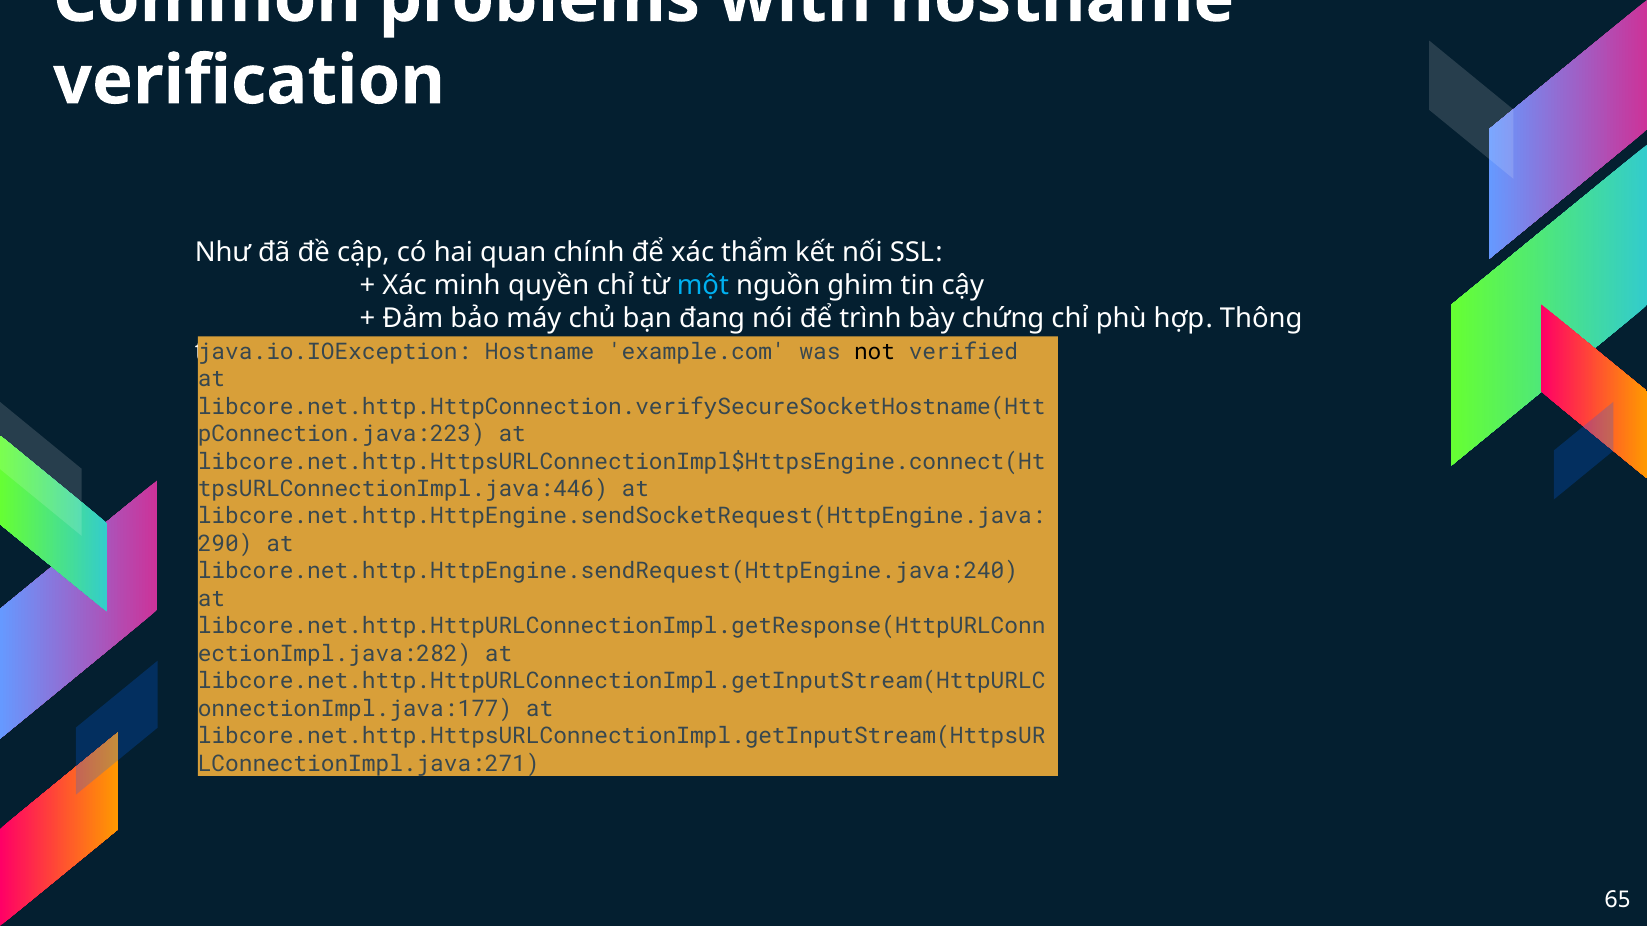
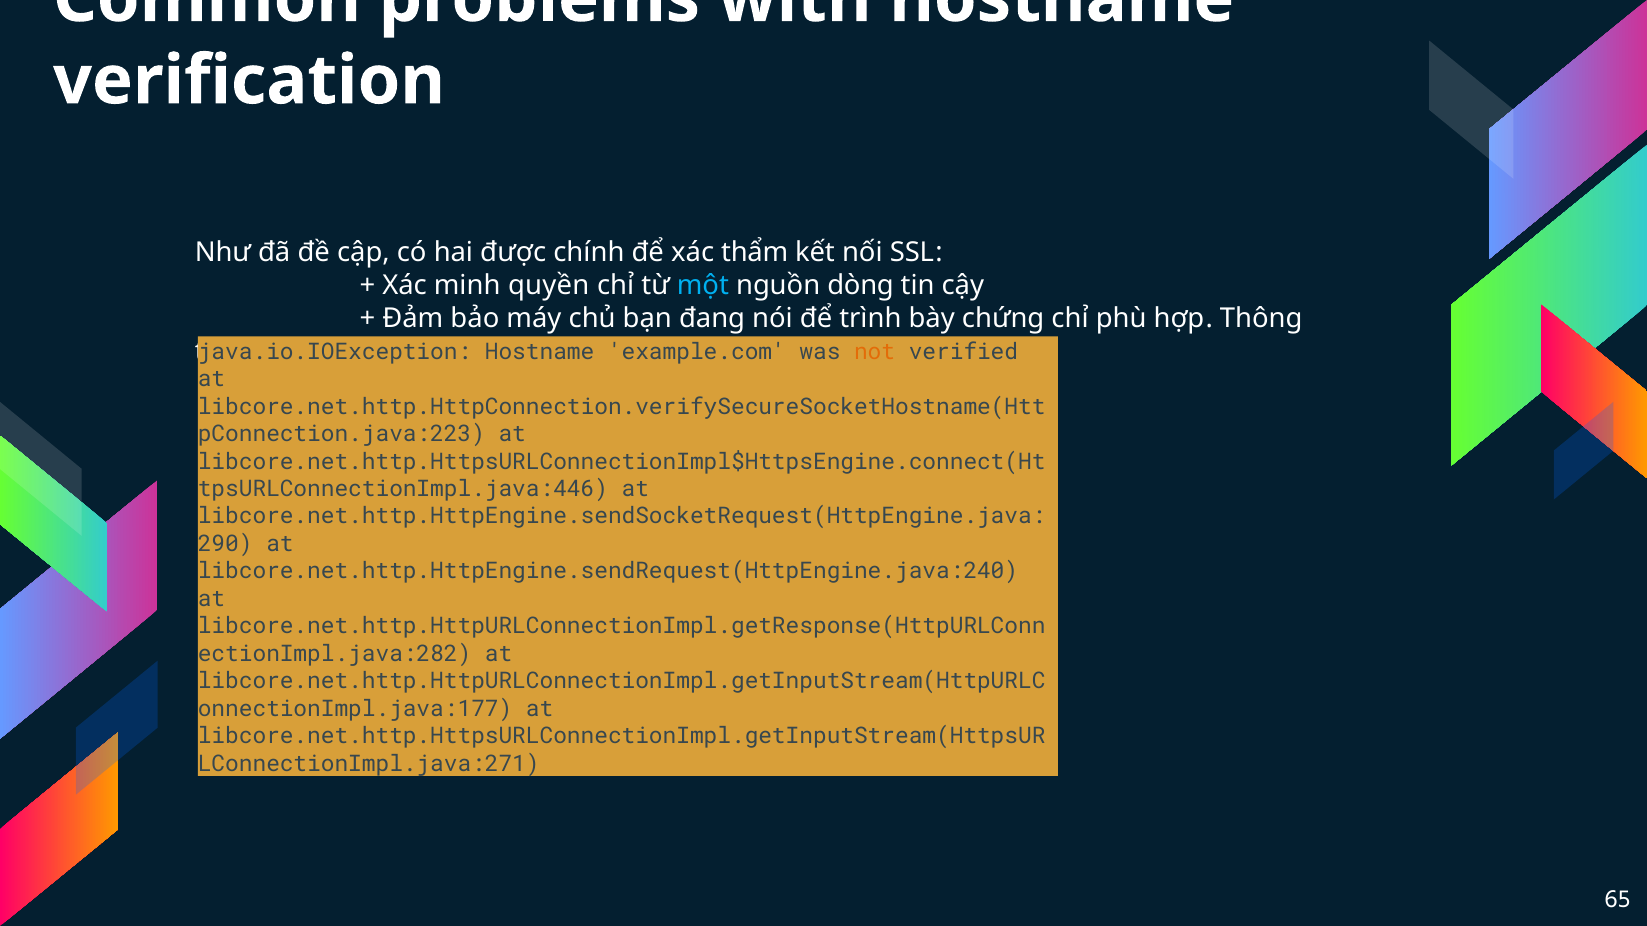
quan: quan -> được (513, 253)
ghim: ghim -> dòng (861, 286)
not colour: black -> orange (875, 352)
